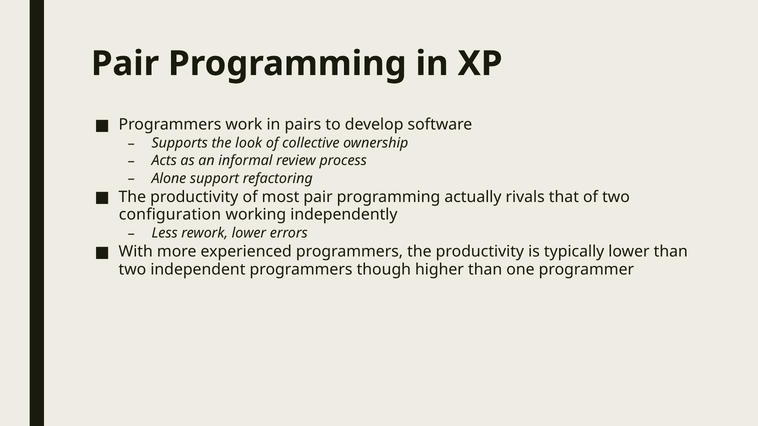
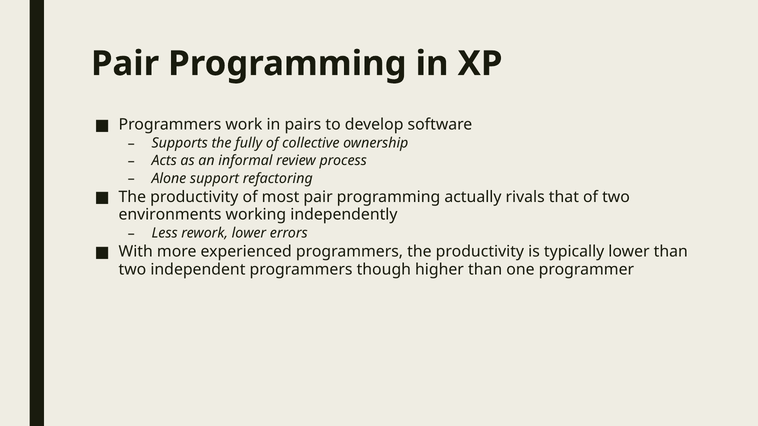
look: look -> fully (249, 143)
configuration: configuration -> environments (170, 215)
